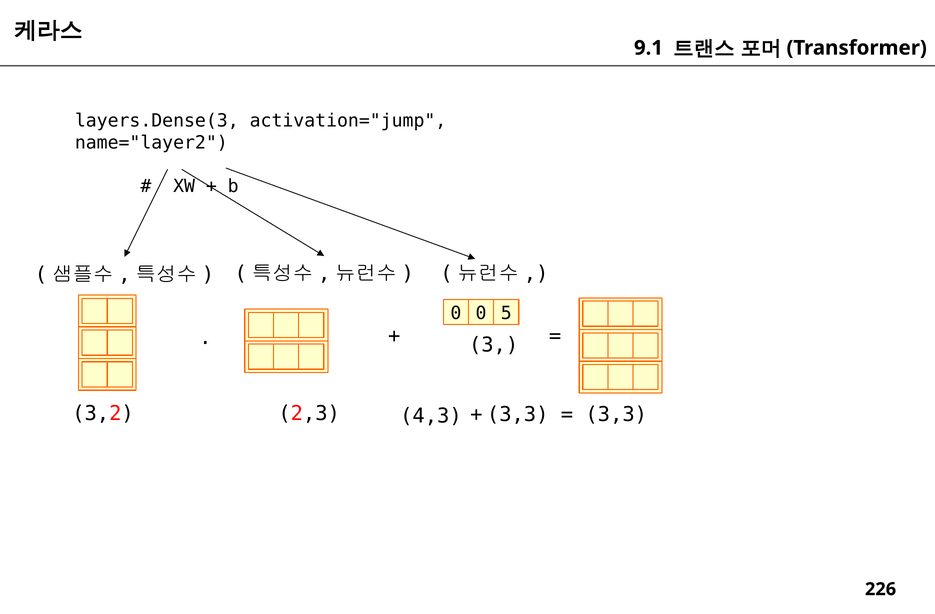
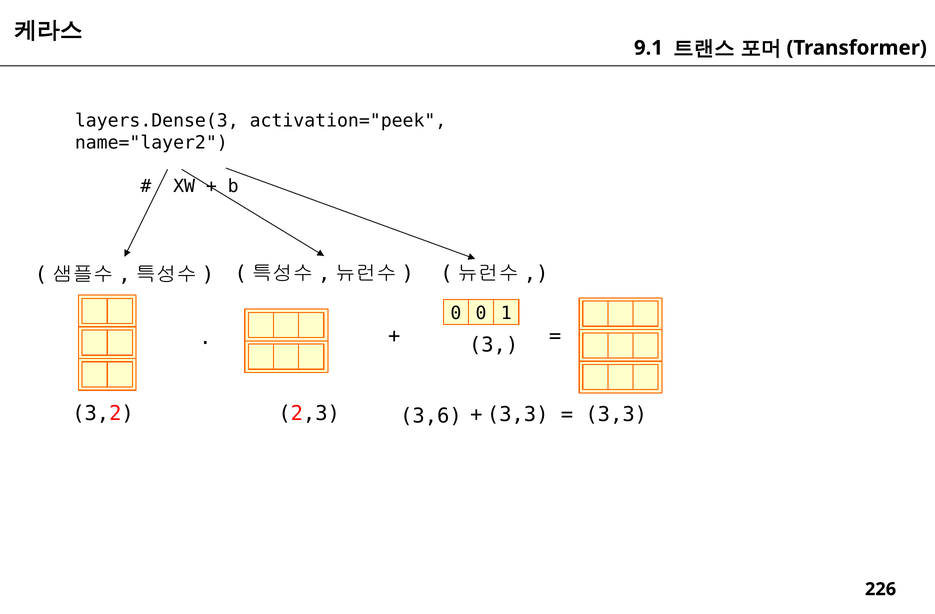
activation="jump: activation="jump -> activation="peek (348, 121)
5: 5 -> 1 (506, 313)
4,3: 4,3 -> 3,6 (431, 416)
